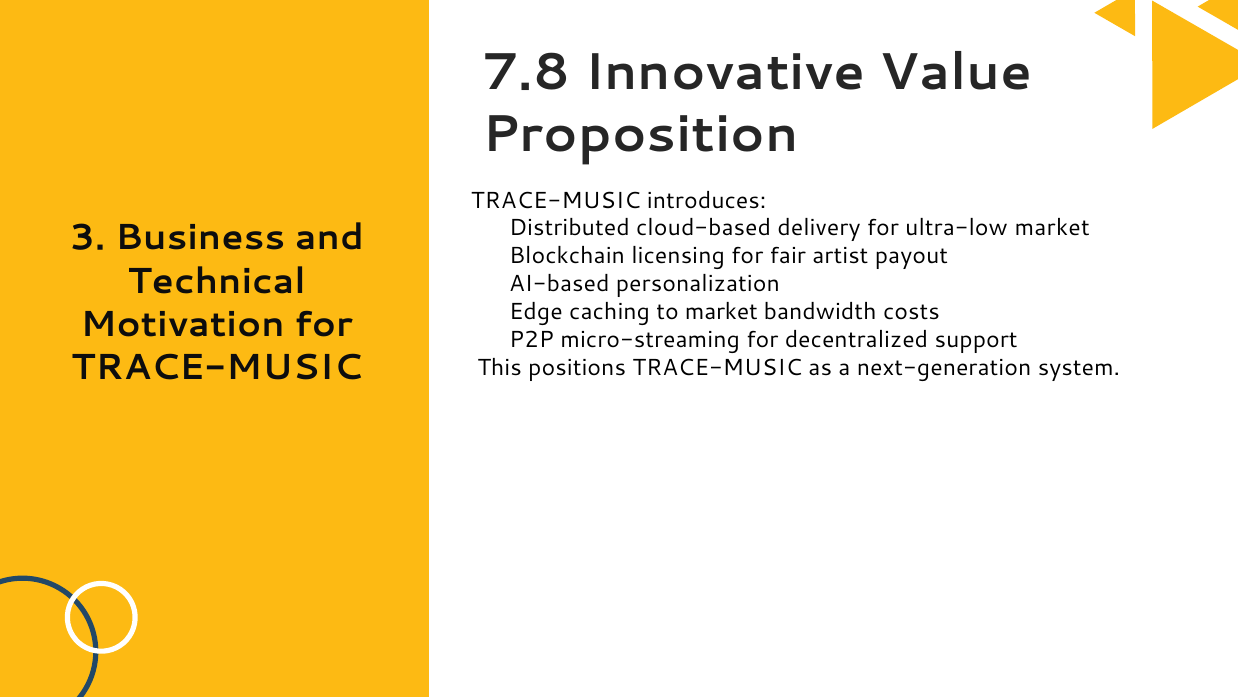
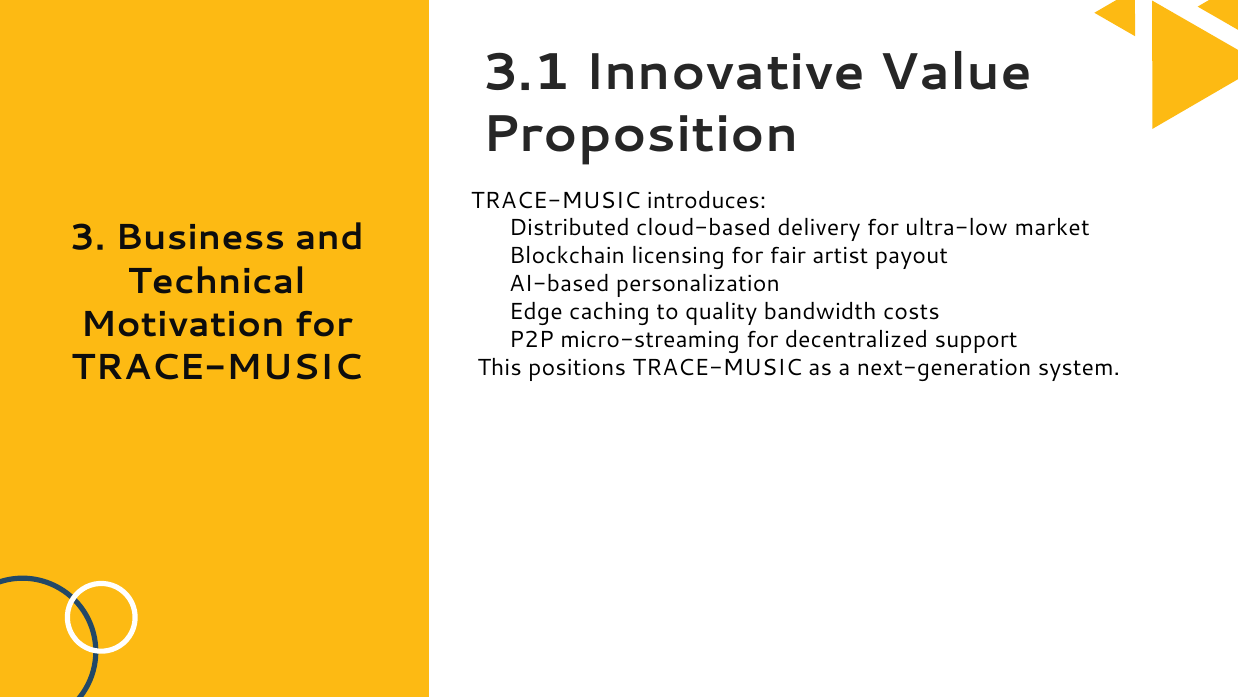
7.8: 7.8 -> 3.1 (526, 73)
to market: market -> quality (721, 312)
